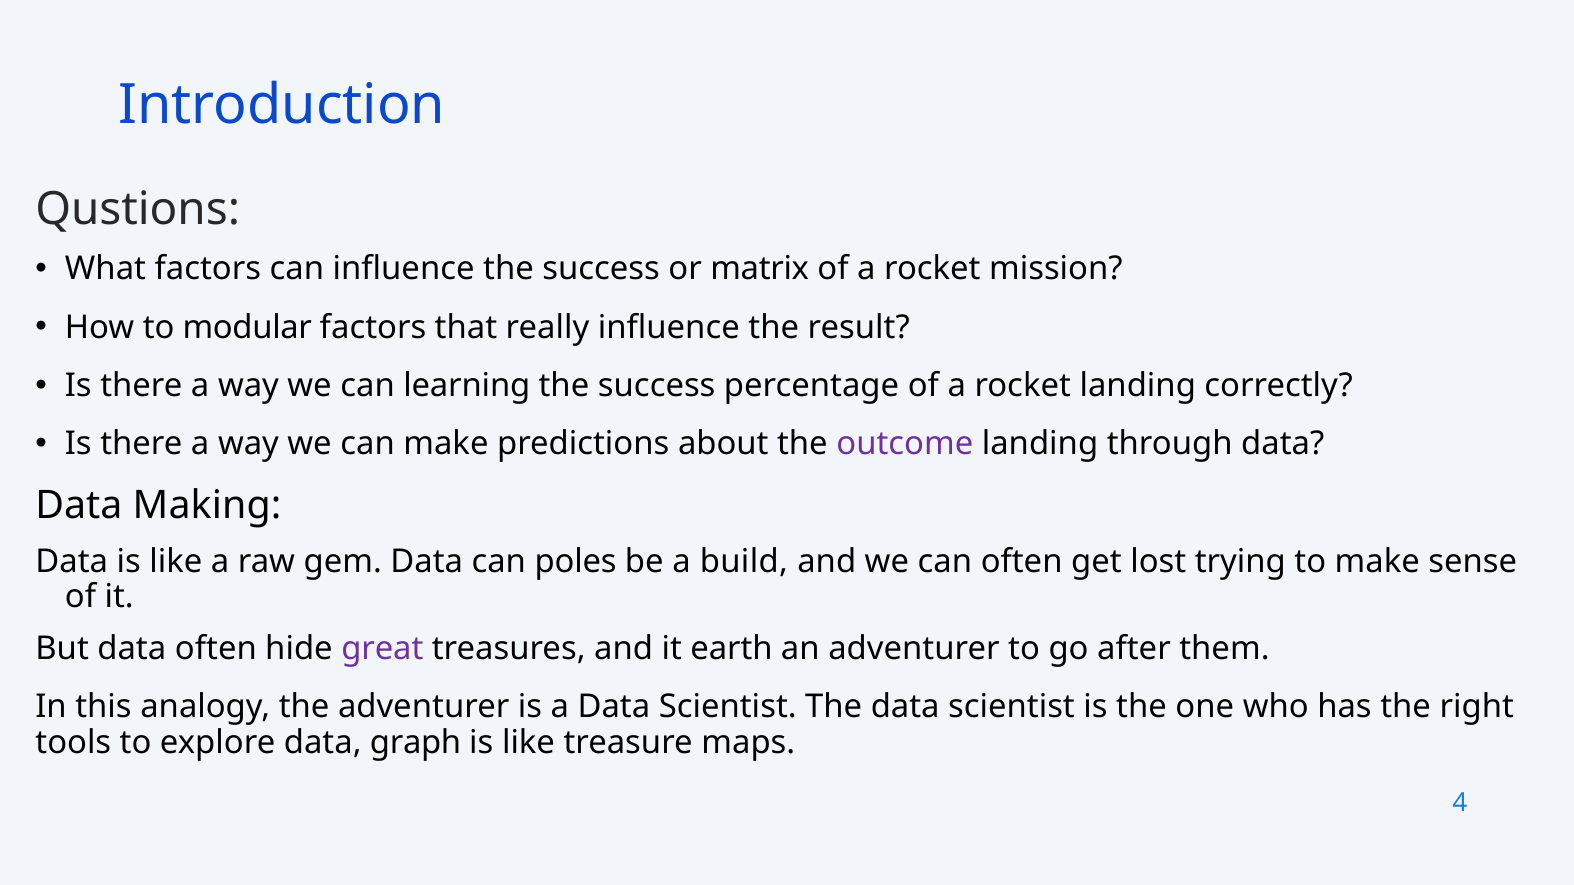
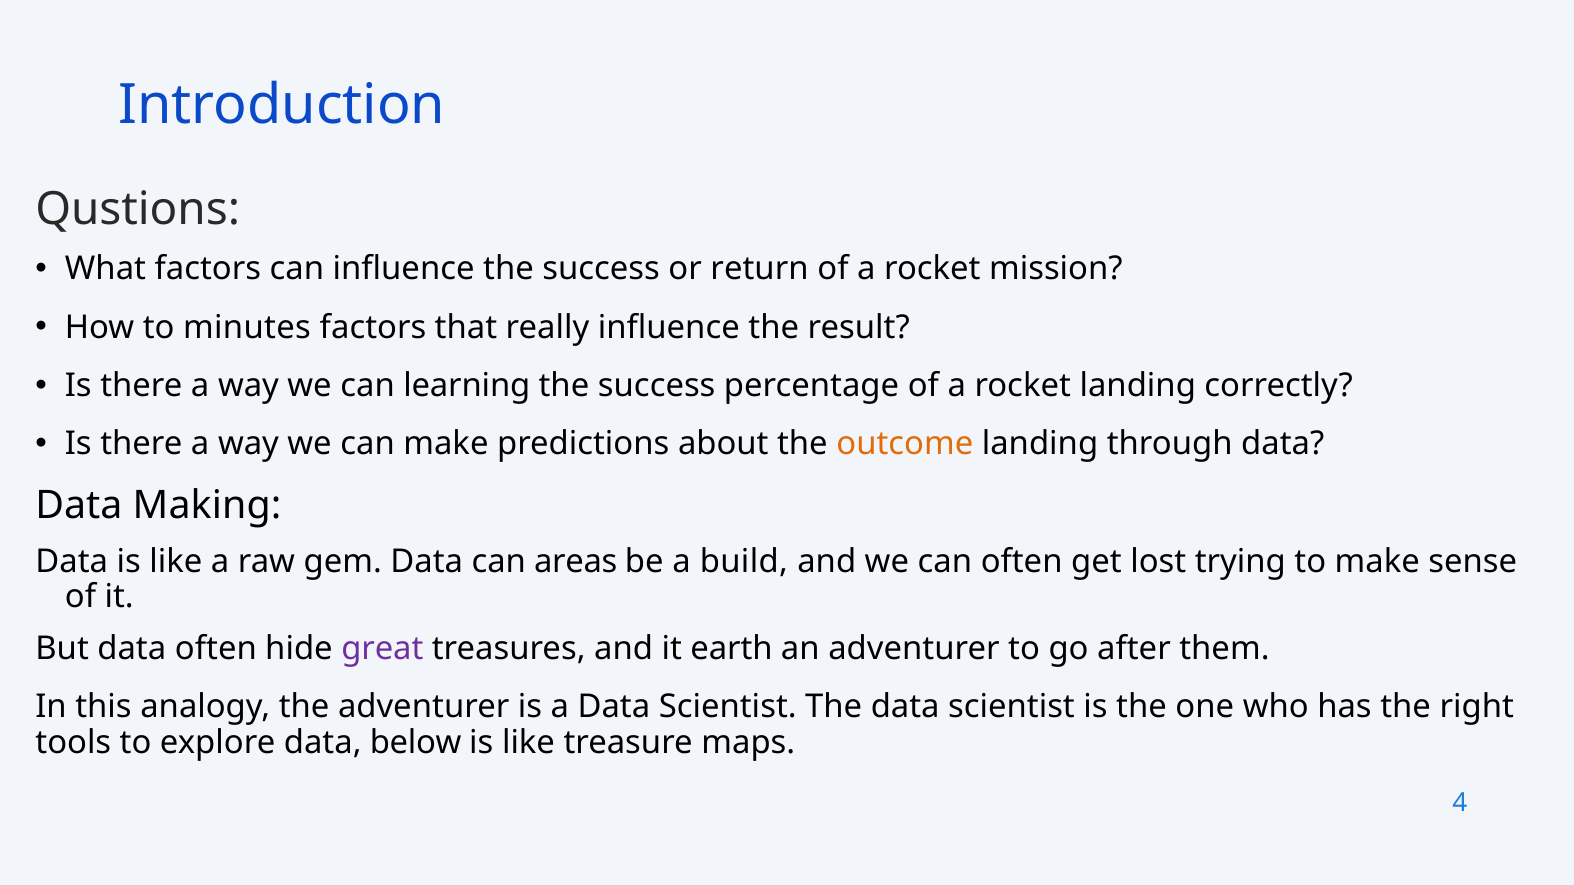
matrix: matrix -> return (760, 269)
modular: modular -> minutes (247, 327)
outcome colour: purple -> orange (905, 444)
poles: poles -> areas (576, 562)
graph: graph -> below (416, 743)
